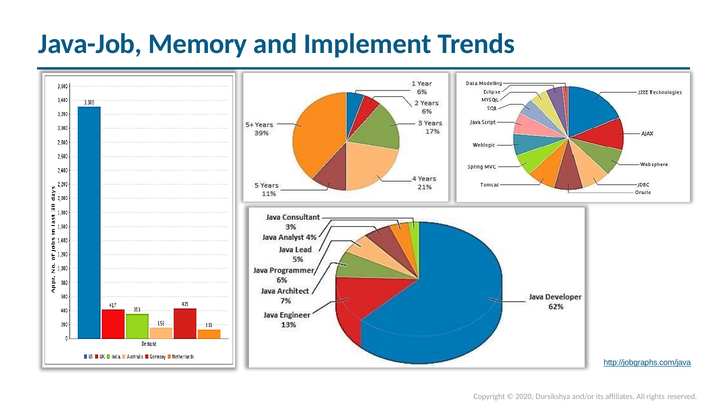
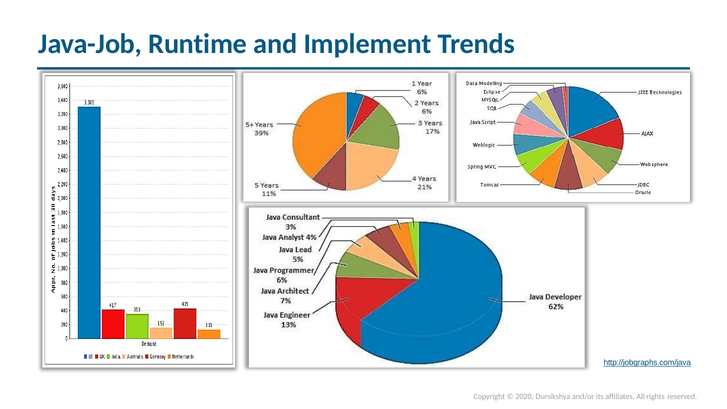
Memory: Memory -> Runtime (198, 44)
